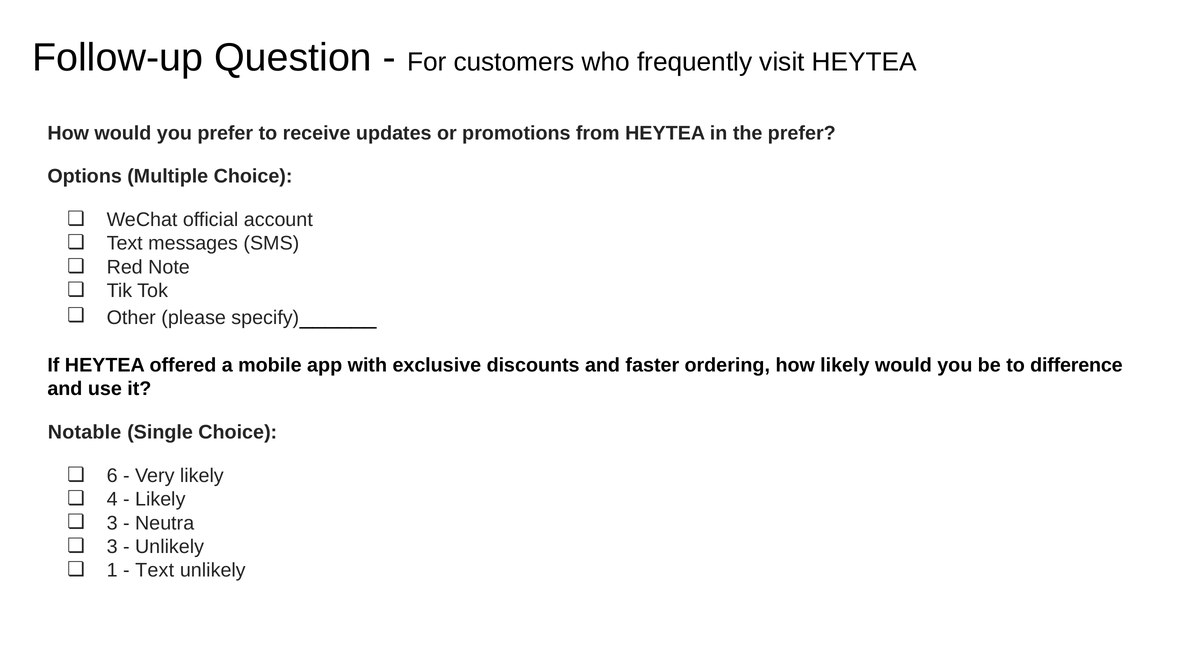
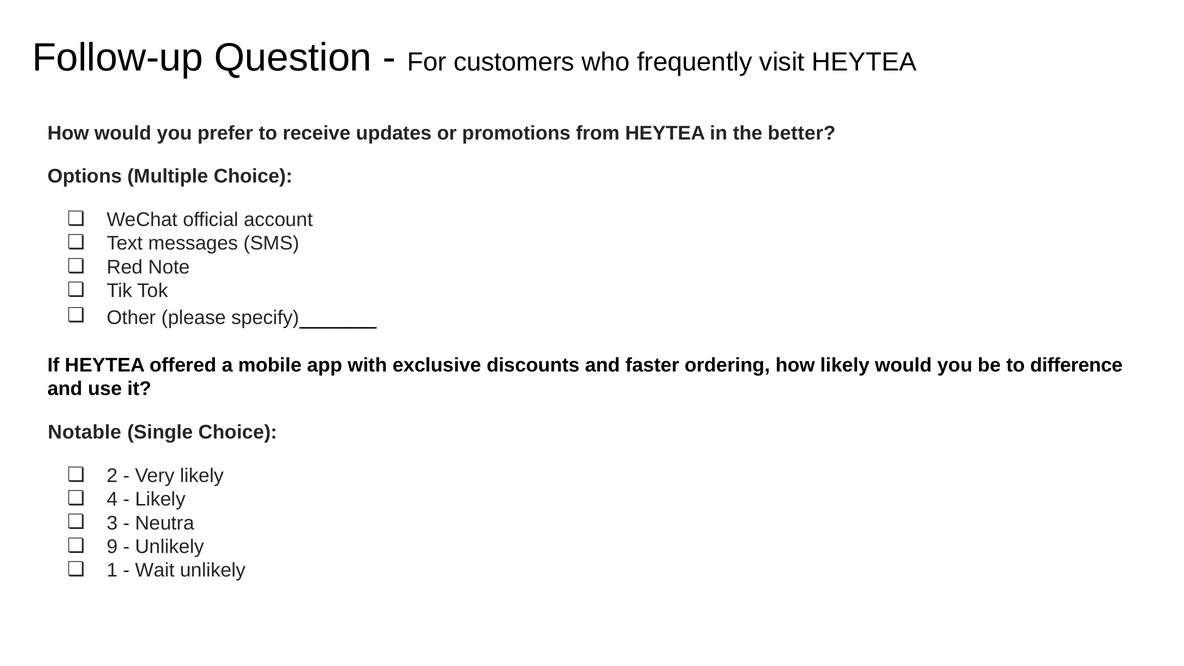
the prefer: prefer -> better (802, 133)
6: 6 -> 2 (112, 476)
3: 3 -> 9 (112, 547)
Text: Text -> Wait (155, 570)
